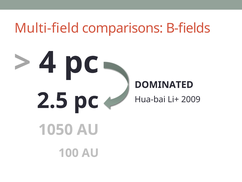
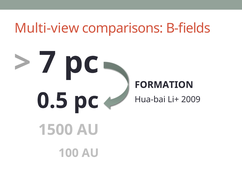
Multi-field: Multi-field -> Multi-view (47, 28)
4: 4 -> 7 (47, 63)
DOMINATED: DOMINATED -> FORMATION (164, 85)
2.5: 2.5 -> 0.5 (52, 100)
1050: 1050 -> 1500 (56, 129)
